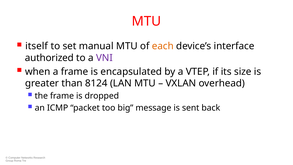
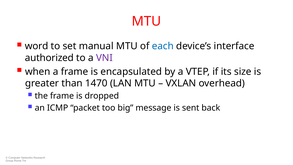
itself: itself -> word (37, 46)
each colour: orange -> blue (163, 46)
8124: 8124 -> 1470 (96, 83)
